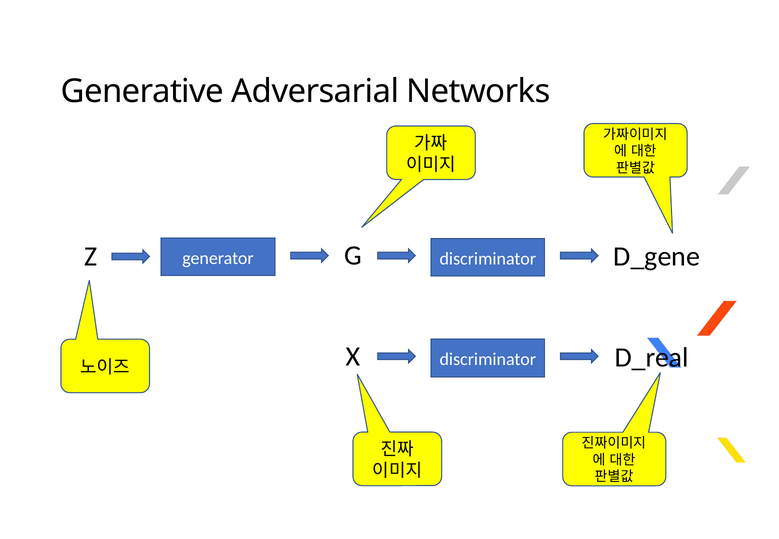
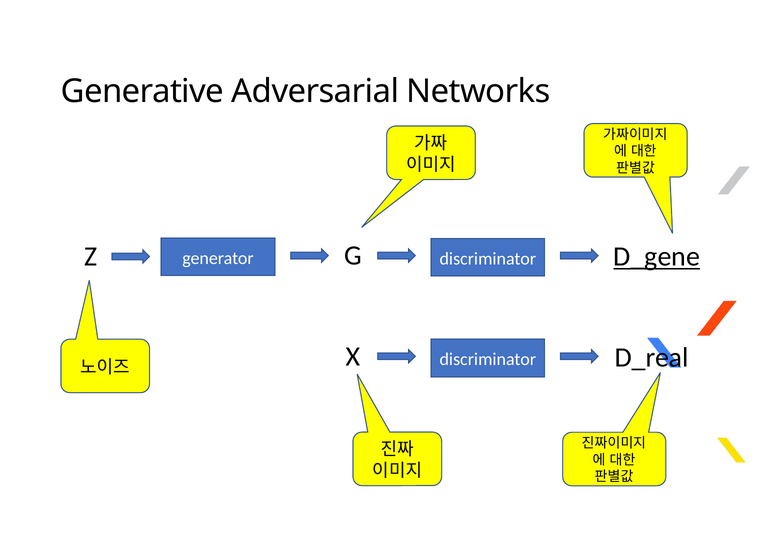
D_gene underline: none -> present (657, 257)
